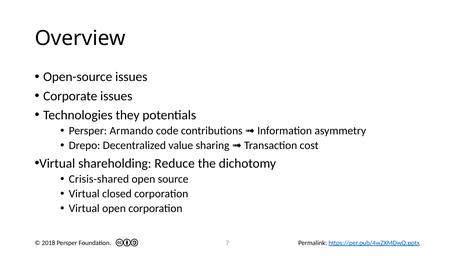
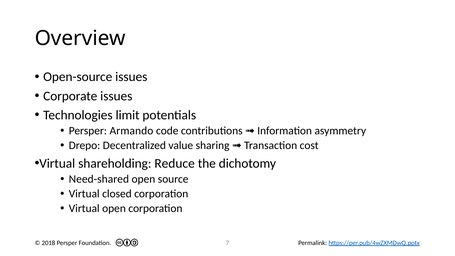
they: they -> limit (128, 115)
Crisis-shared: Crisis-shared -> Need-shared (99, 179)
